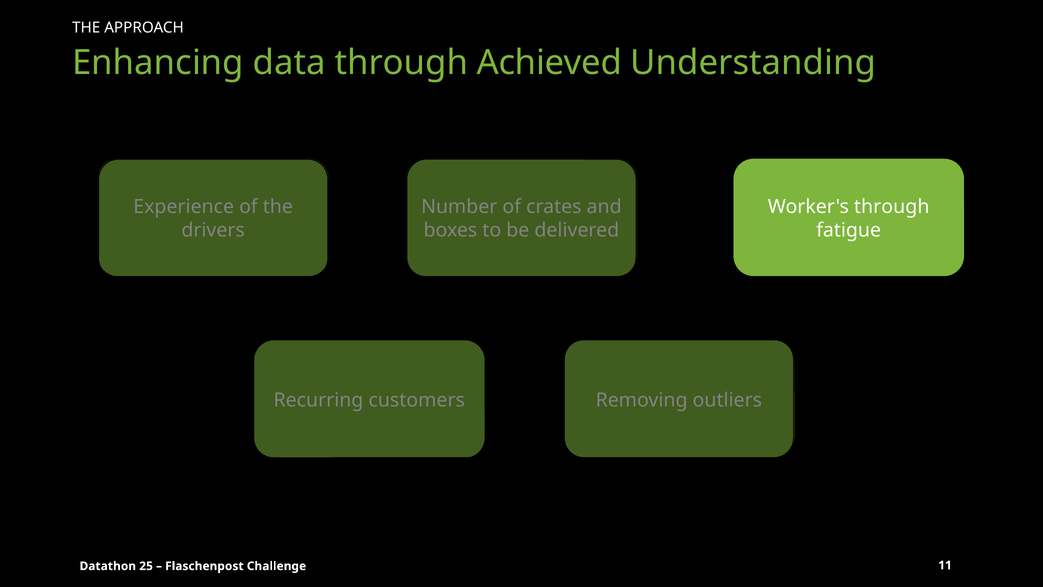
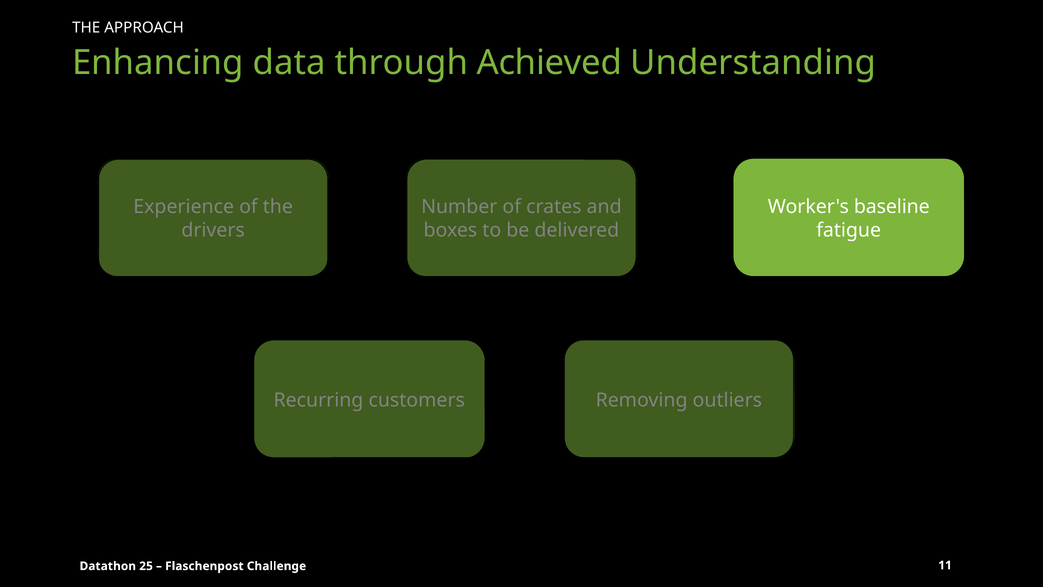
Worker's through: through -> baseline (892, 207)
